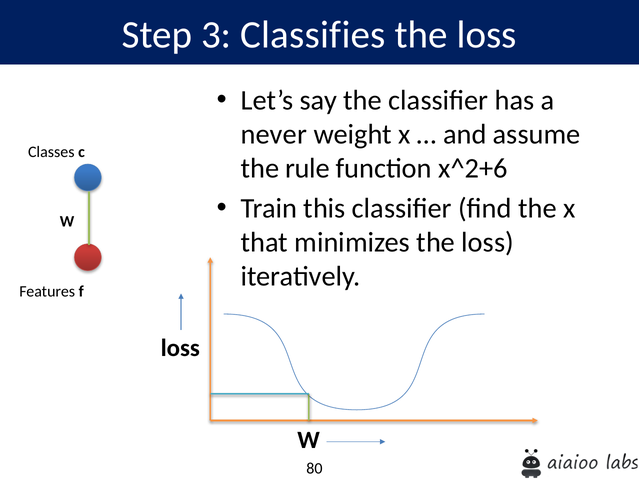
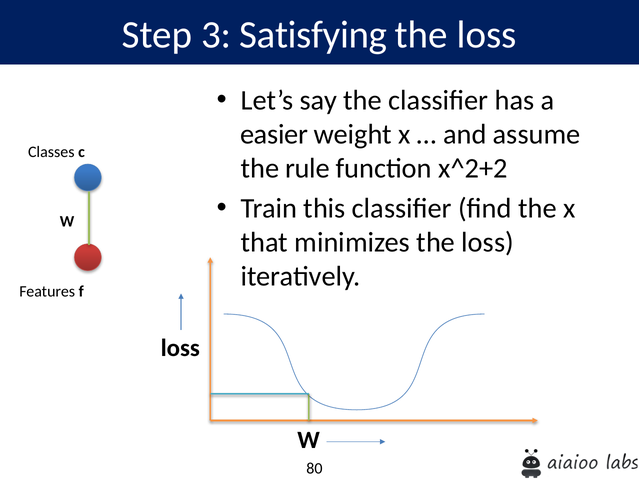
Classifies: Classifies -> Satisfying (313, 35)
never: never -> easier (274, 134)
x^2+6: x^2+6 -> x^2+2 (473, 169)
